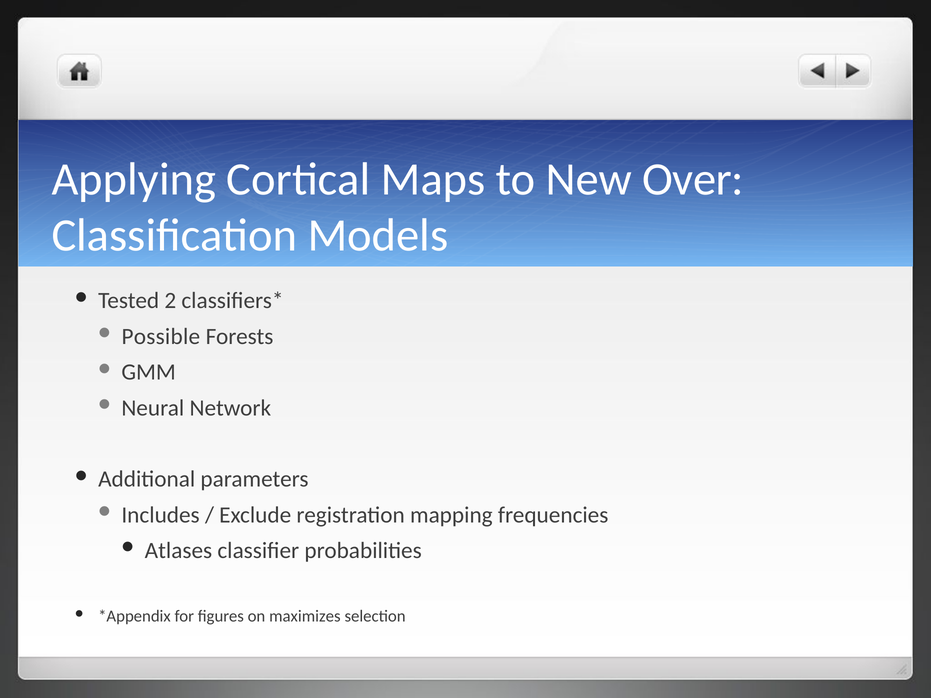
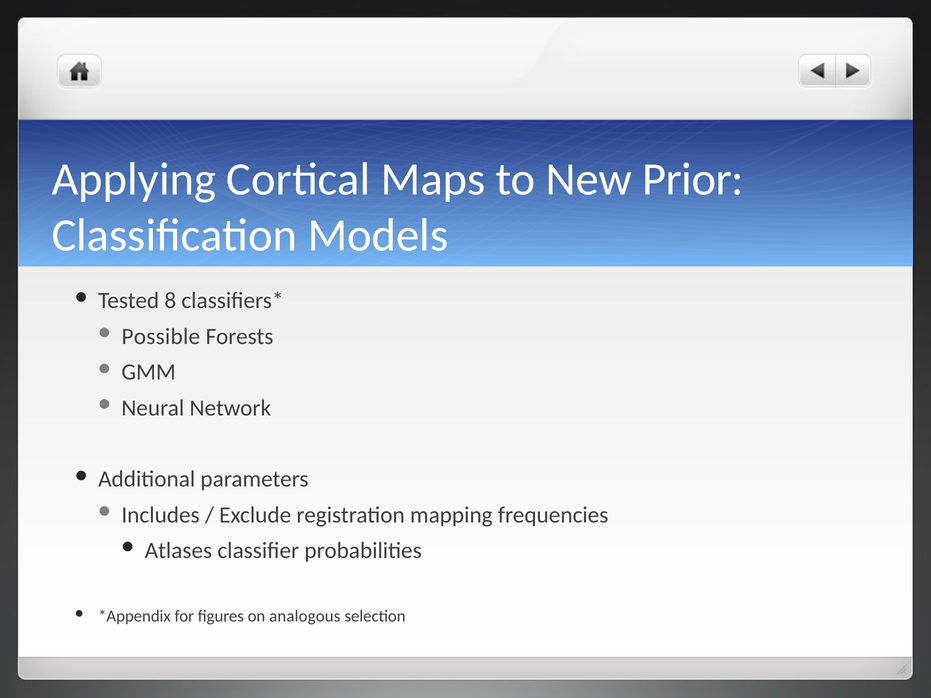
Over: Over -> Prior (693, 179)
2: 2 -> 8 (170, 301)
maximizes: maximizes -> analogous (305, 616)
